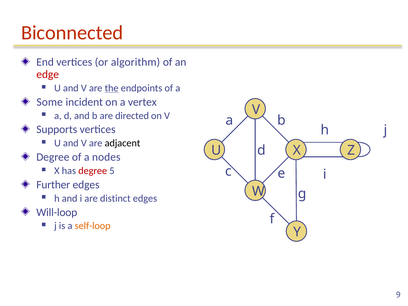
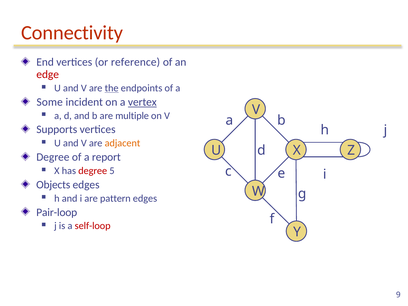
Biconnected: Biconnected -> Connectivity (72, 33)
algorithm: algorithm -> reference (136, 62)
vertex underline: none -> present (142, 102)
directed: directed -> multiple (132, 116)
adjacent colour: black -> orange (122, 143)
nodes: nodes -> report (106, 157)
Further: Further -> Objects (53, 185)
distinct: distinct -> pattern (115, 198)
Will-loop: Will-loop -> Pair-loop (57, 212)
self-loop colour: orange -> red (93, 226)
